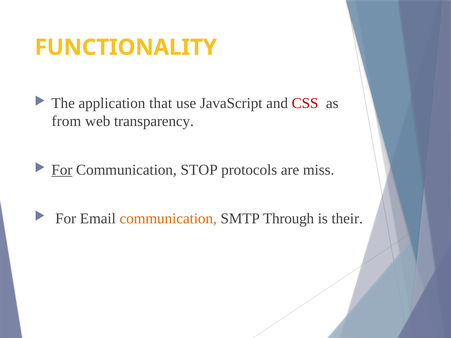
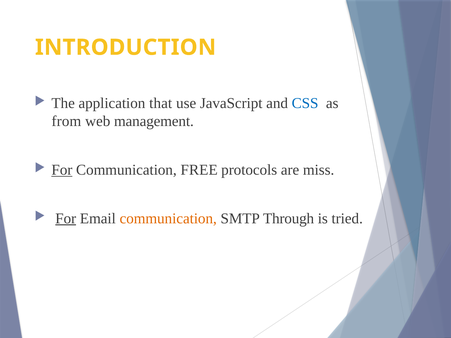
FUNCTIONALITY: FUNCTIONALITY -> INTRODUCTION (126, 47)
CSS colour: red -> blue (305, 103)
transparency: transparency -> management (154, 121)
STOP: STOP -> FREE (199, 170)
For underline: none -> present (66, 219)
their: their -> tried (347, 219)
